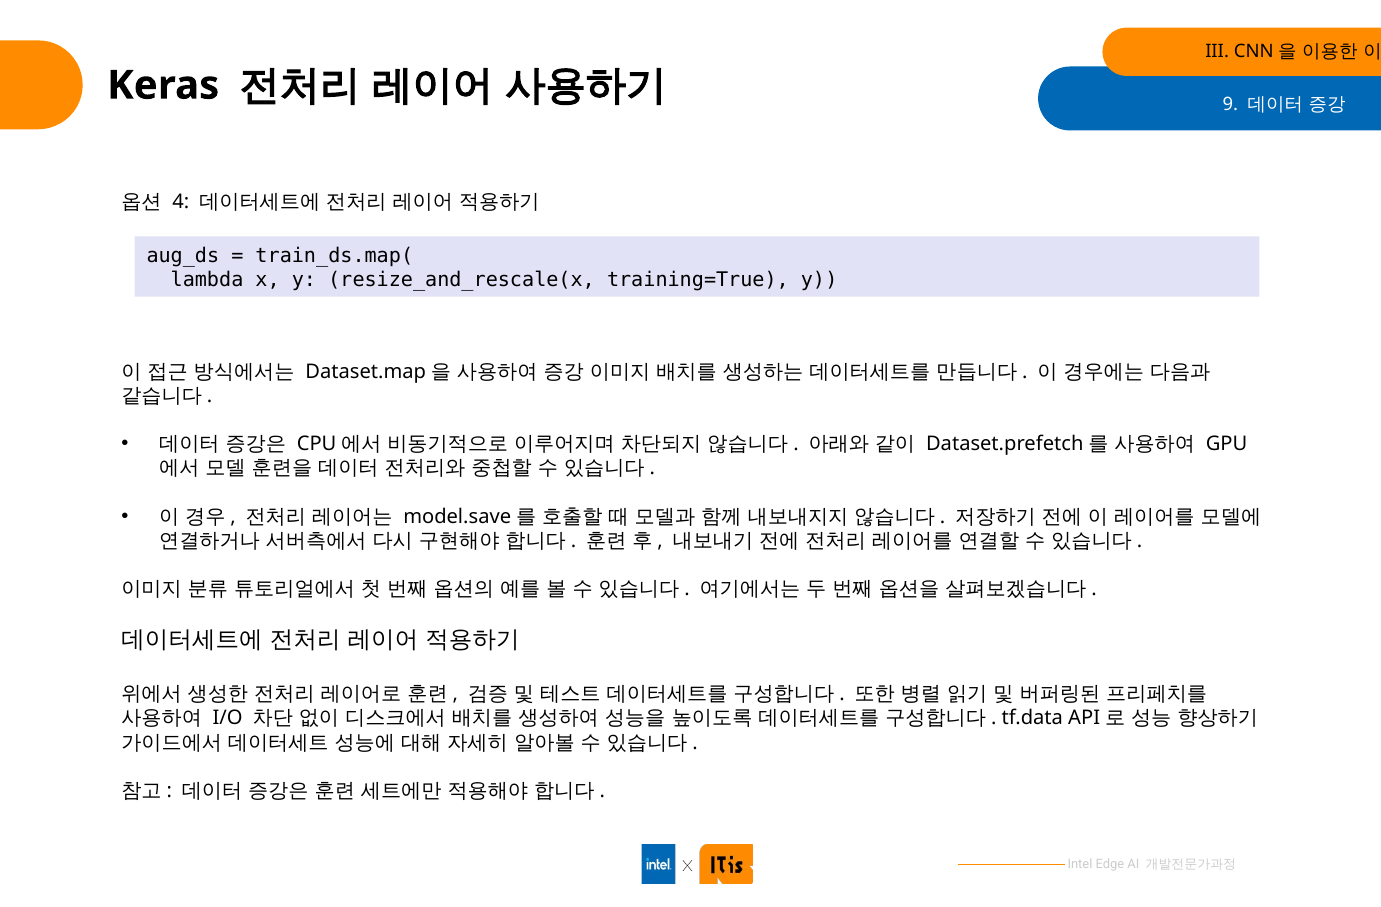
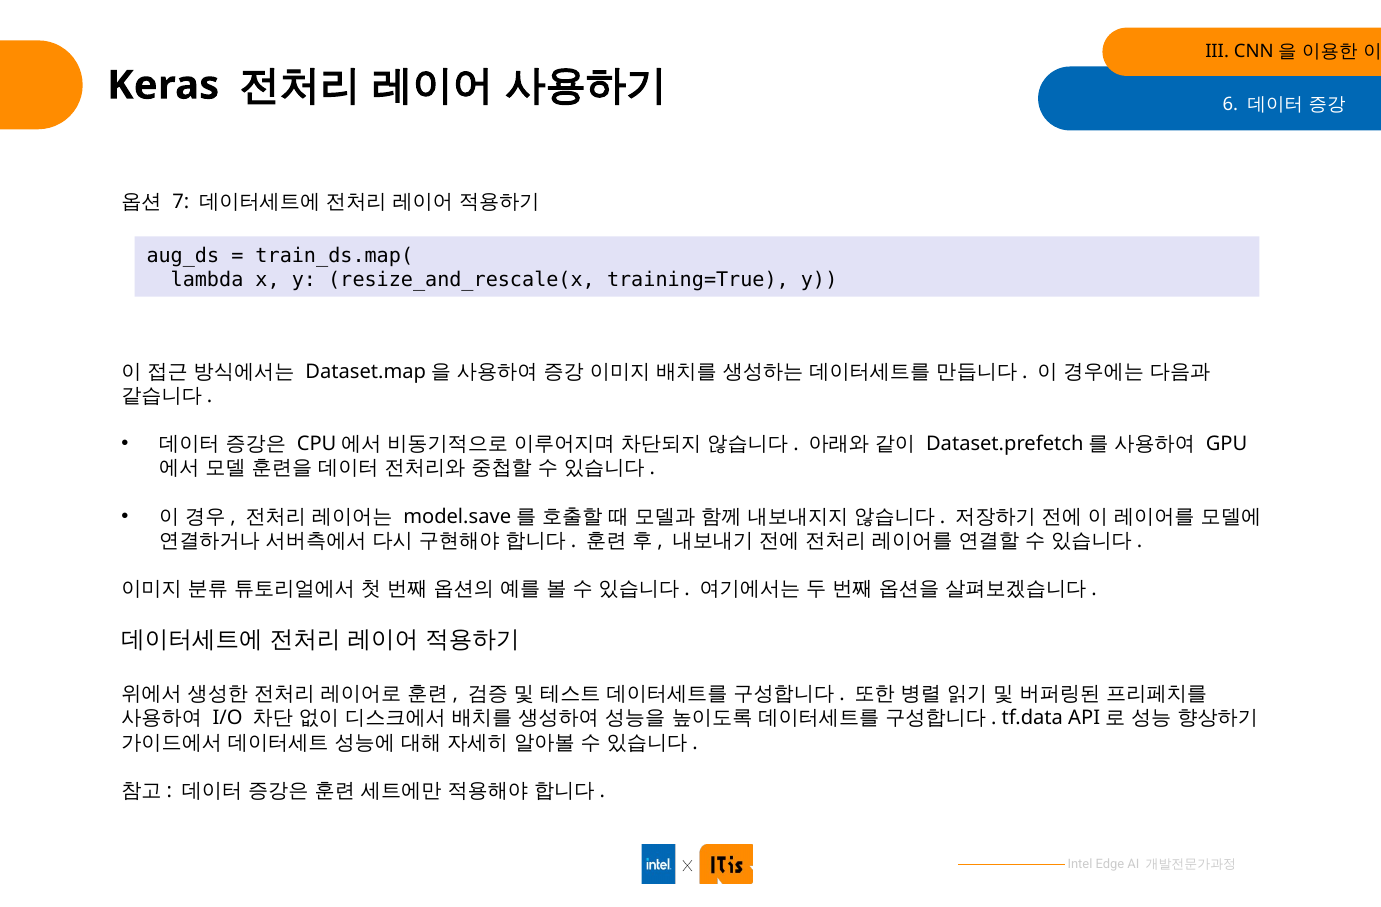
9: 9 -> 6 (1230, 104)
4: 4 -> 7 (181, 202)
